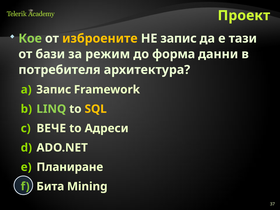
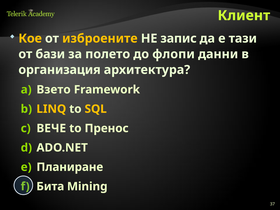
Проект: Проект -> Клиент (244, 16)
Кое colour: light green -> yellow (30, 38)
режим: режим -> полето (108, 54)
форма: форма -> флопи (174, 54)
потребителя: потребителя -> организация (60, 70)
Запис: Запис -> Взето (54, 90)
LINQ colour: light green -> yellow (51, 109)
Адреси: Адреси -> Пренос (107, 128)
